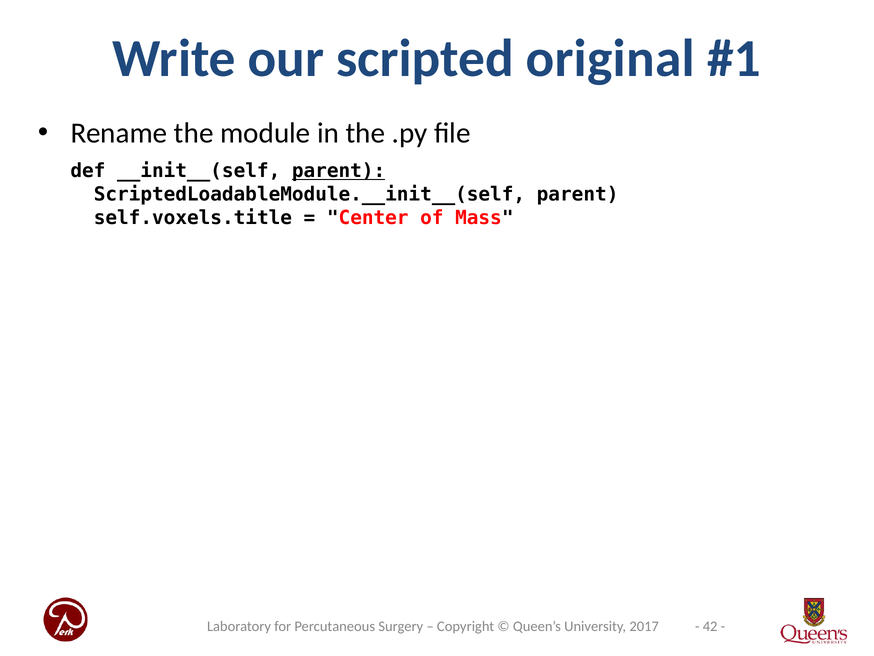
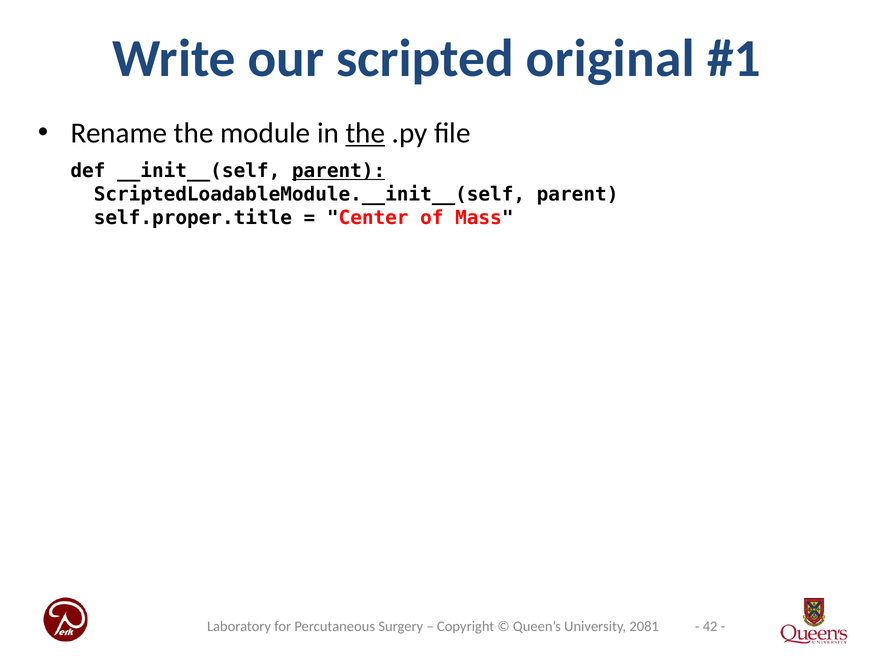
the underline: none -> present (365, 133)
self.voxels.title: self.voxels.title -> self.proper.title (193, 218)
2017: 2017 -> 2081 (644, 626)
